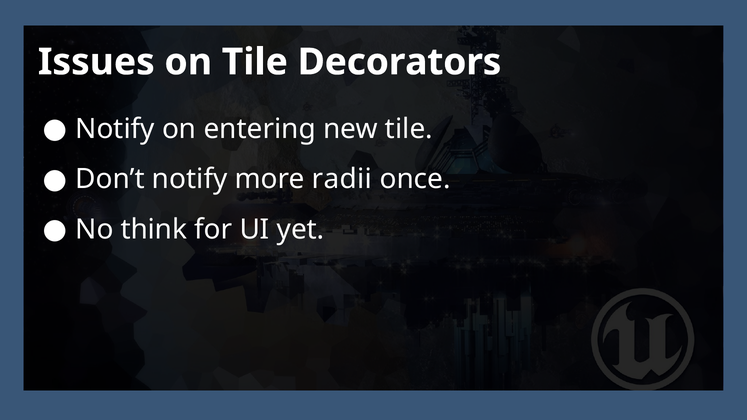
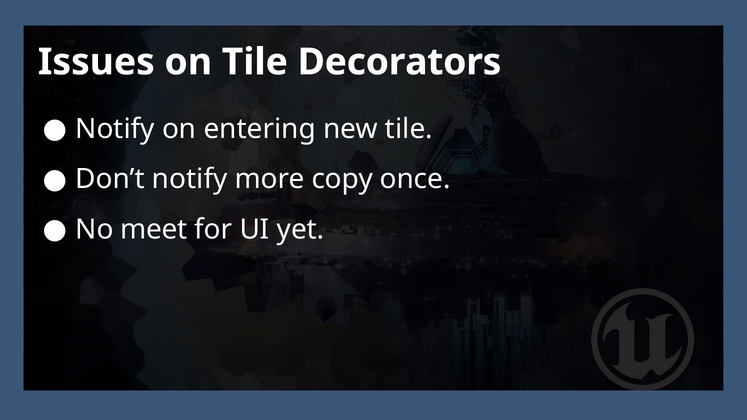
radii: radii -> copy (342, 179)
think: think -> meet (154, 230)
